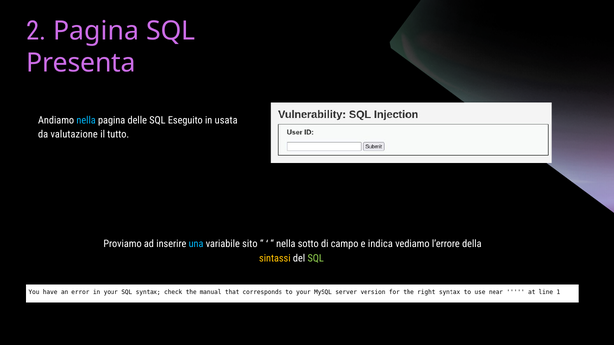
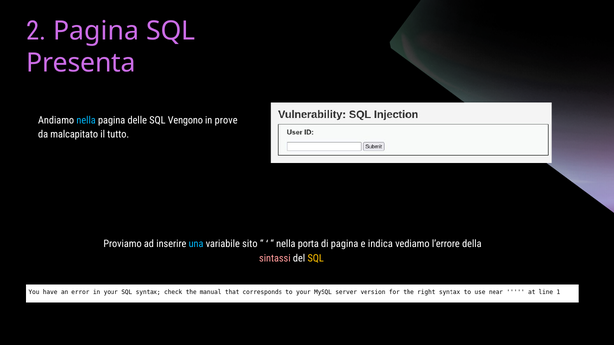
Eseguito: Eseguito -> Vengono (185, 120)
usata: usata -> prove (226, 120)
valutazione: valutazione -> malcapitato (74, 135)
sotto: sotto -> porta (308, 244)
di campo: campo -> pagina (345, 244)
sintassi colour: yellow -> pink (275, 259)
SQL colour: light green -> yellow (316, 259)
